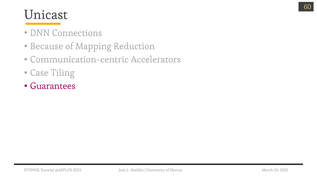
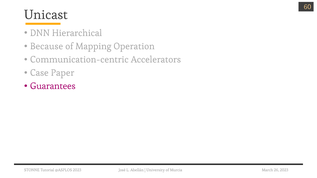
Connections: Connections -> Hierarchical (77, 33)
Reduction: Reduction -> Operation (134, 46)
Tiling: Tiling -> Paper (63, 73)
